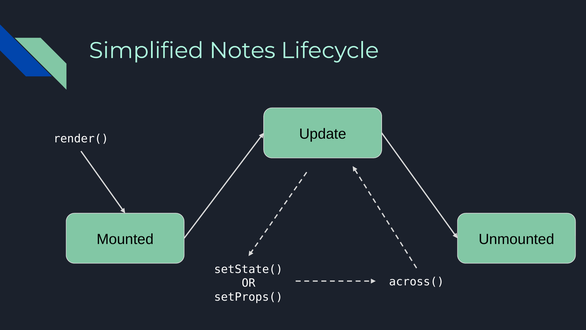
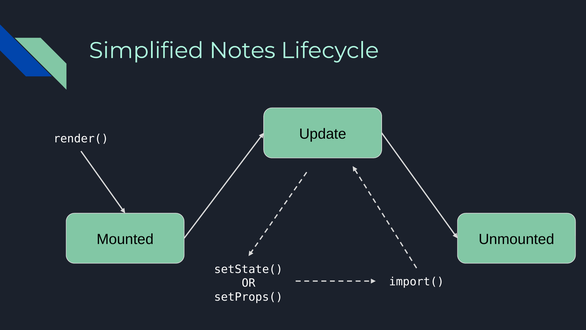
across(: across( -> import( (417, 281)
